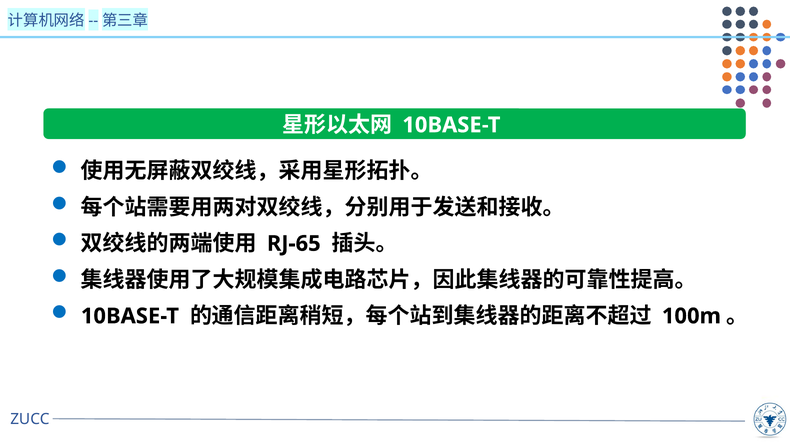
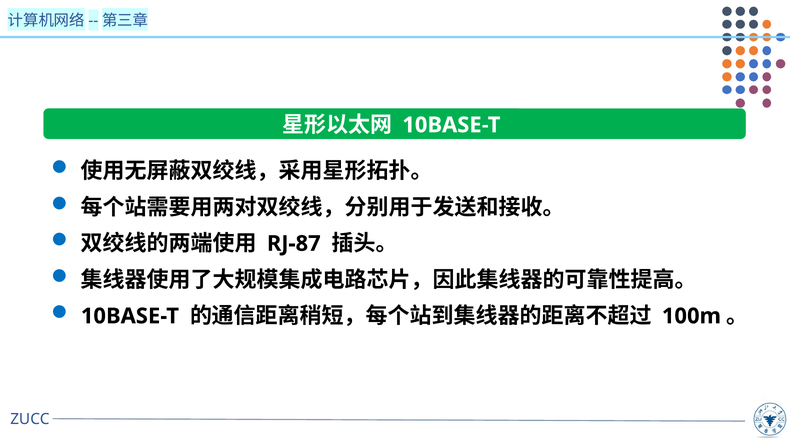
RJ-65: RJ-65 -> RJ-87 (294, 243)
